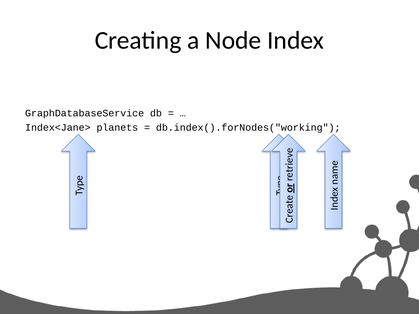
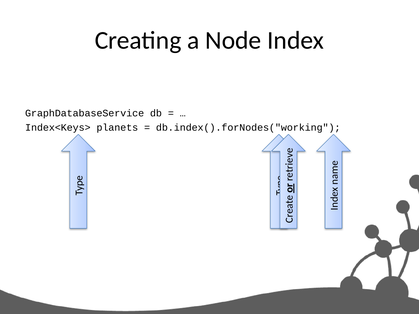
Index<Jane>: Index<Jane> -> Index<Keys> (58, 128)
